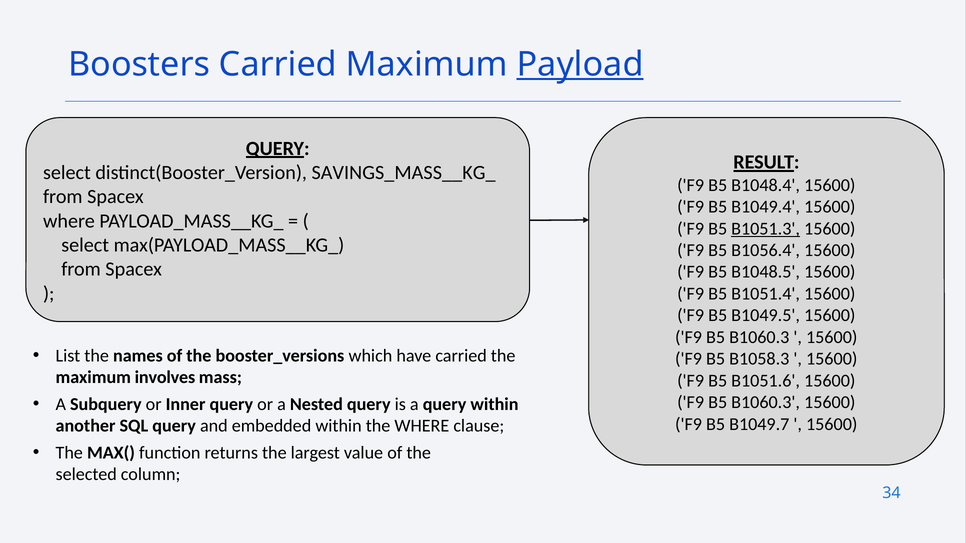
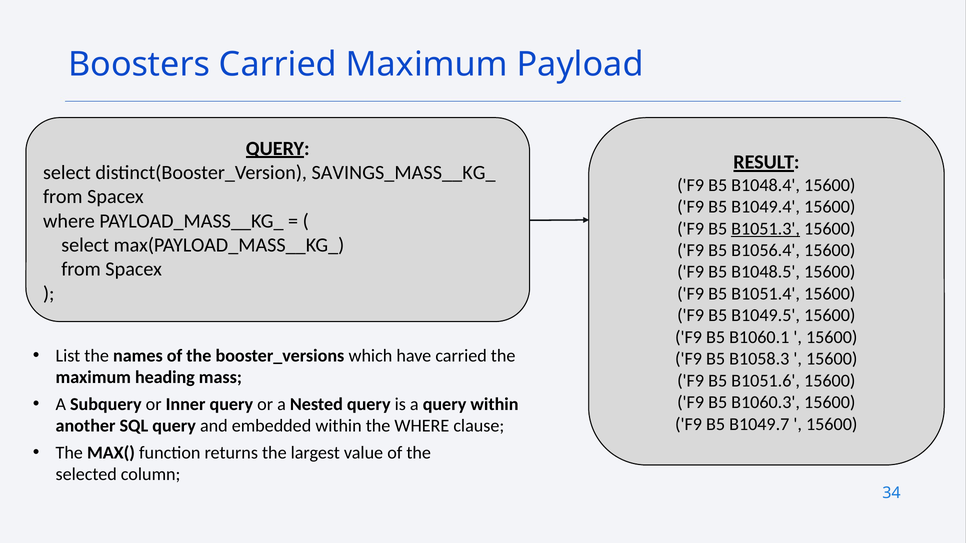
Payload underline: present -> none (580, 65)
B1060.3: B1060.3 -> B1060.1 (759, 337)
involves: involves -> heading (165, 378)
